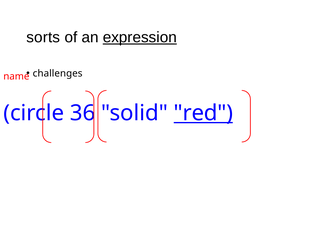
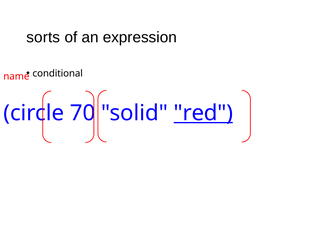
expression underline: present -> none (140, 37)
challenges: challenges -> conditional (58, 74)
36: 36 -> 70 (83, 113)
